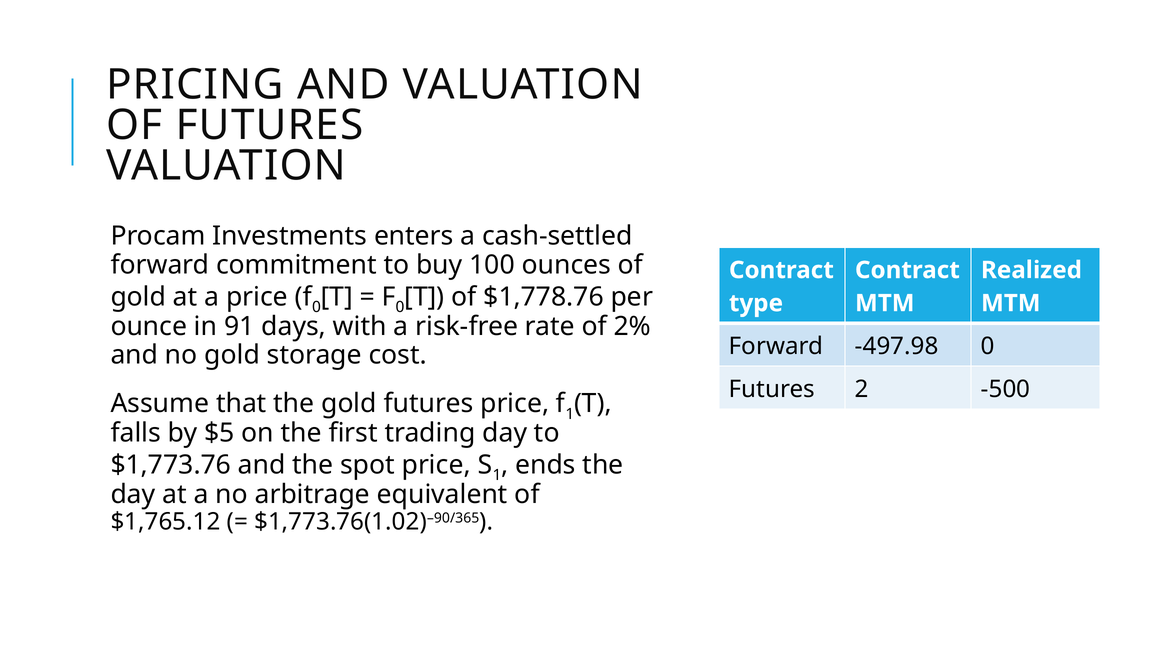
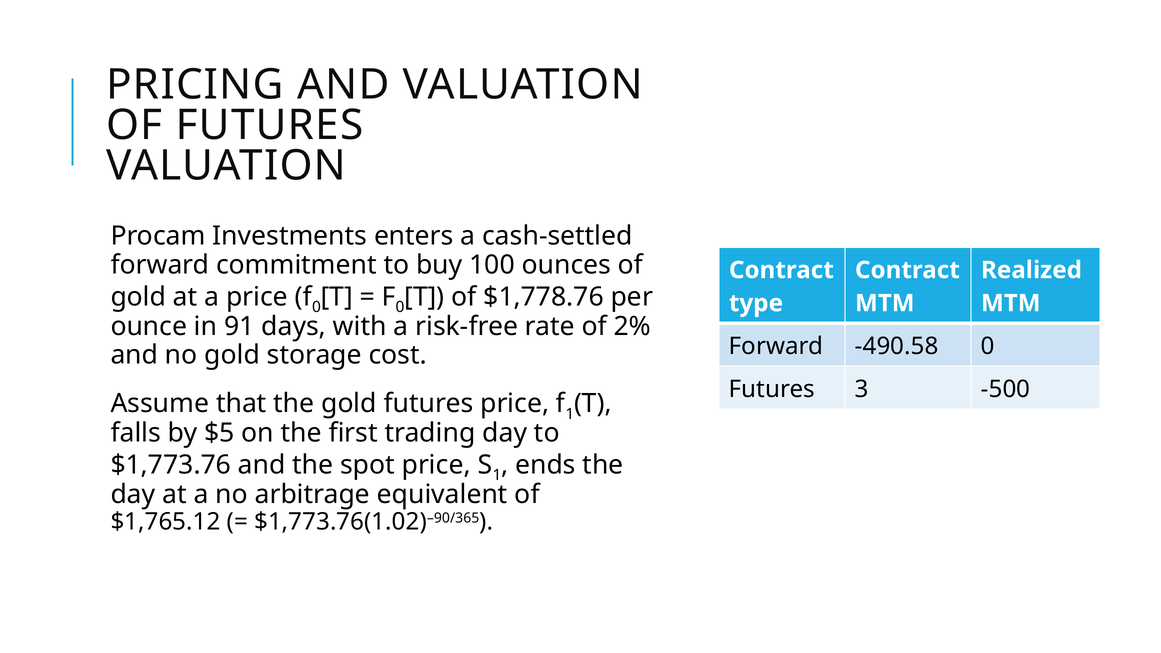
-497.98: -497.98 -> -490.58 (897, 346)
2: 2 -> 3 (862, 389)
